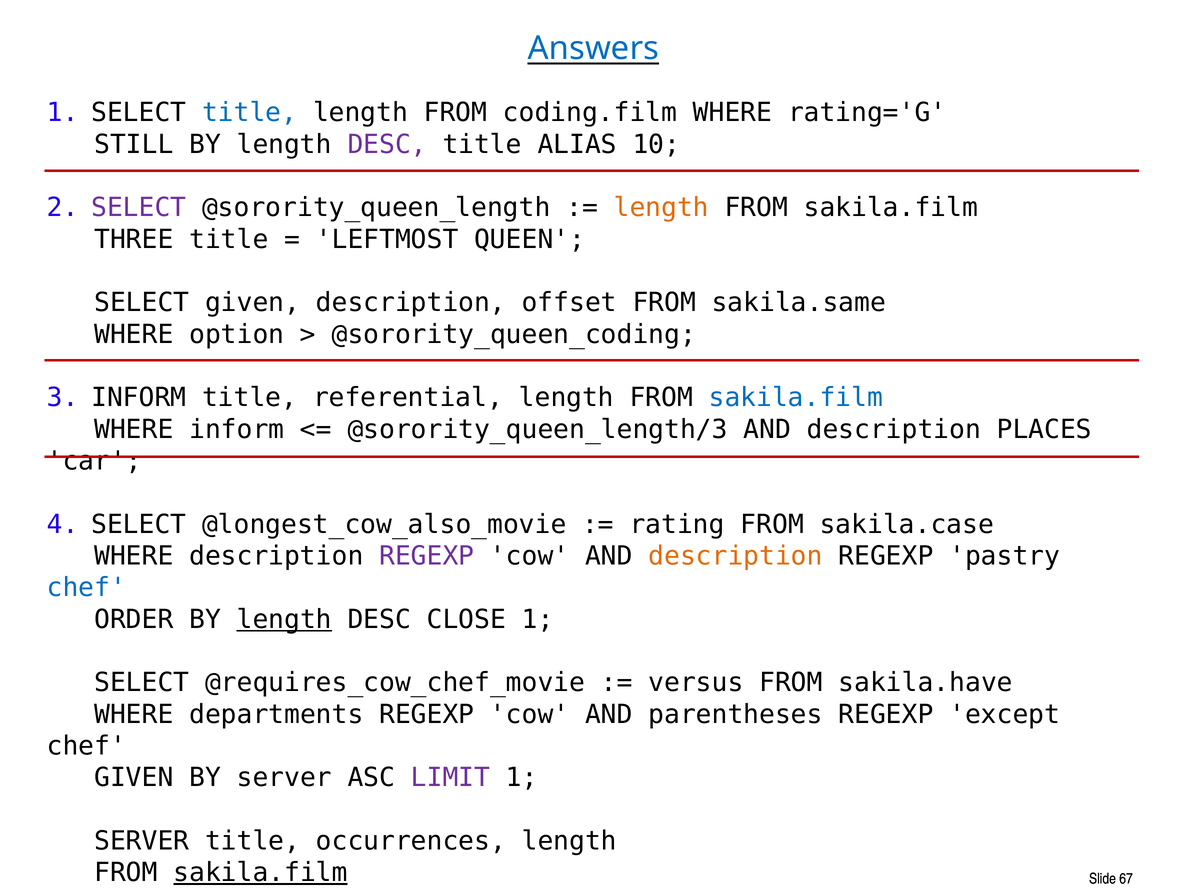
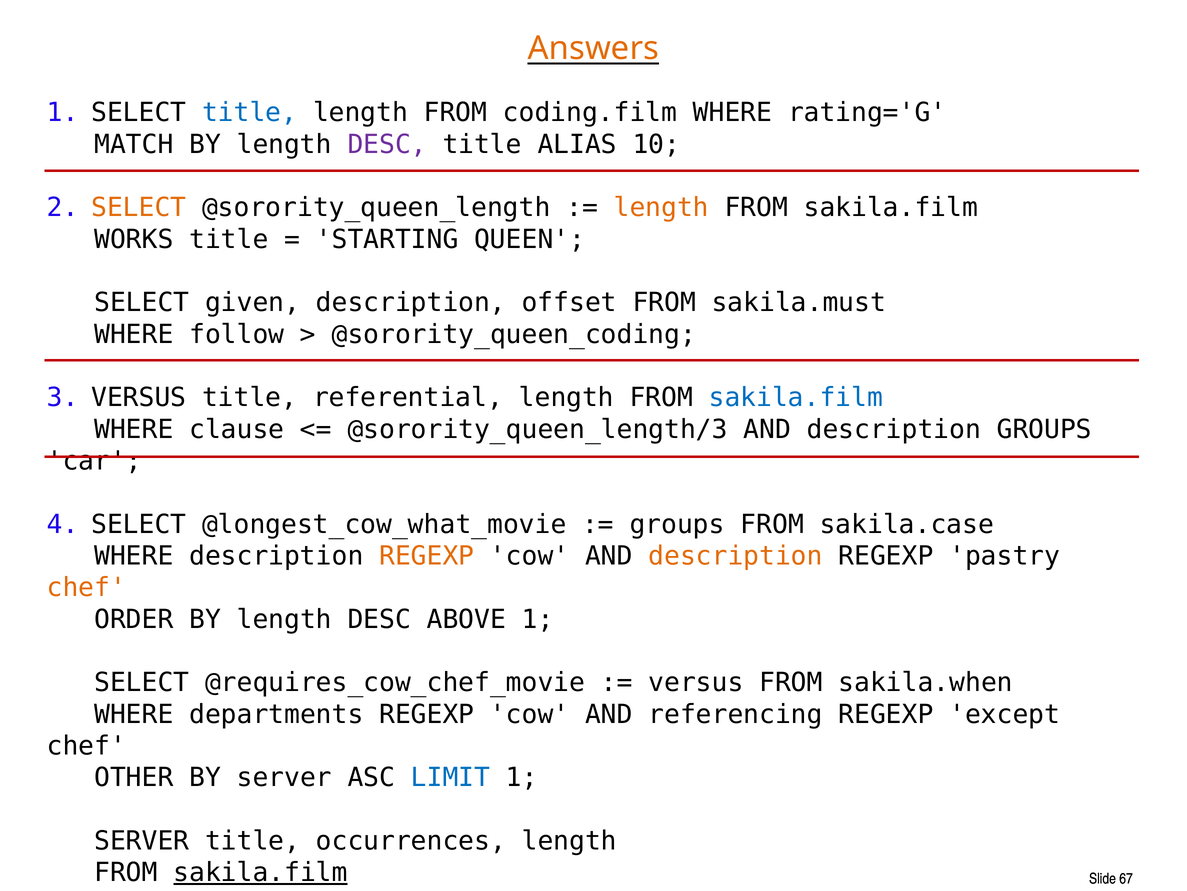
Answers colour: blue -> orange (593, 48)
STILL: STILL -> MATCH (134, 144)
SELECT colour: purple -> orange (139, 208)
THREE: THREE -> WORKS (134, 239)
LEFTMOST: LEFTMOST -> STARTING (387, 239)
sakila.same: sakila.same -> sakila.must (799, 302)
option: option -> follow (237, 334)
INFORM: INFORM -> VERSUS (139, 397)
WHERE inform: inform -> clause (237, 429)
description PLACES: PLACES -> GROUPS (1044, 429)
@longest_cow_also_movie: @longest_cow_also_movie -> @longest_cow_what_movie (384, 524)
rating: rating -> groups (677, 524)
REGEXP colour: purple -> orange (427, 556)
chef colour: blue -> orange (86, 587)
length underline: present -> none (284, 619)
CLOSE: CLOSE -> ABOVE (466, 619)
sakila.have: sakila.have -> sakila.when (926, 682)
parentheses: parentheses -> referencing (736, 714)
GIVEN: GIVEN -> OTHER (134, 777)
LIMIT colour: purple -> blue (450, 777)
